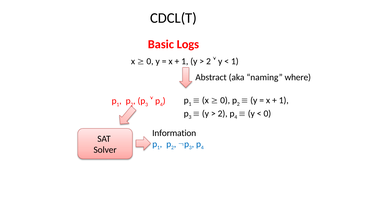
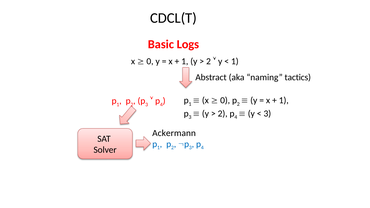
where: where -> tactics (298, 77)
0: 0 -> 3 (267, 114)
Information: Information -> Ackermann (174, 133)
